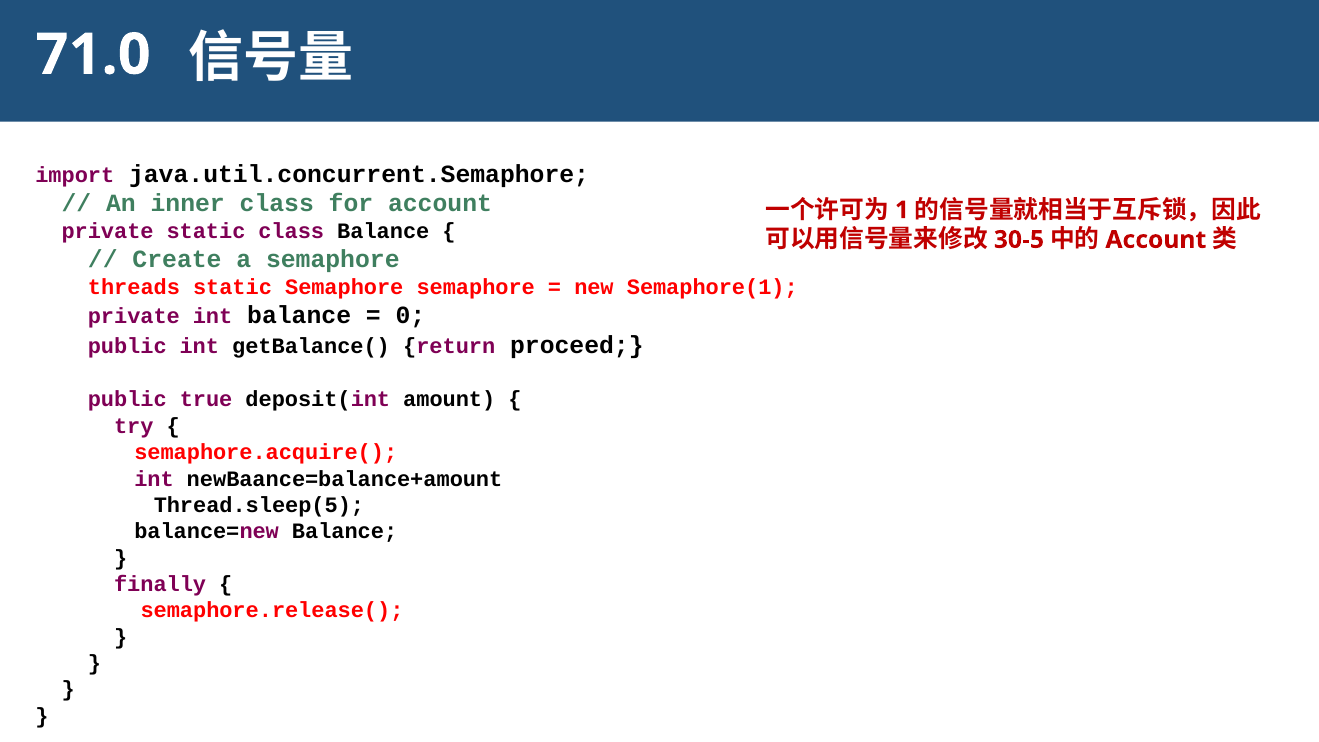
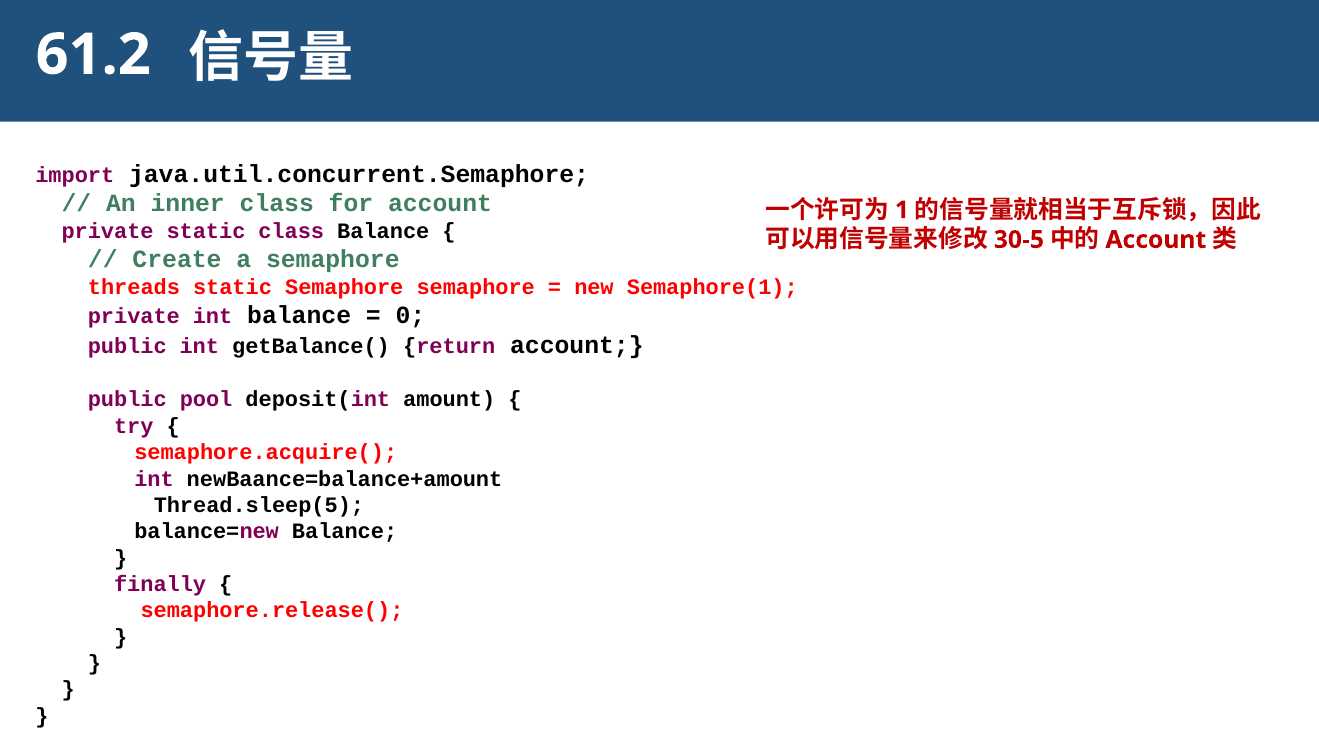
71.0: 71.0 -> 61.2 (93, 55)
return proceed: proceed -> account (577, 345)
true: true -> pool (206, 400)
